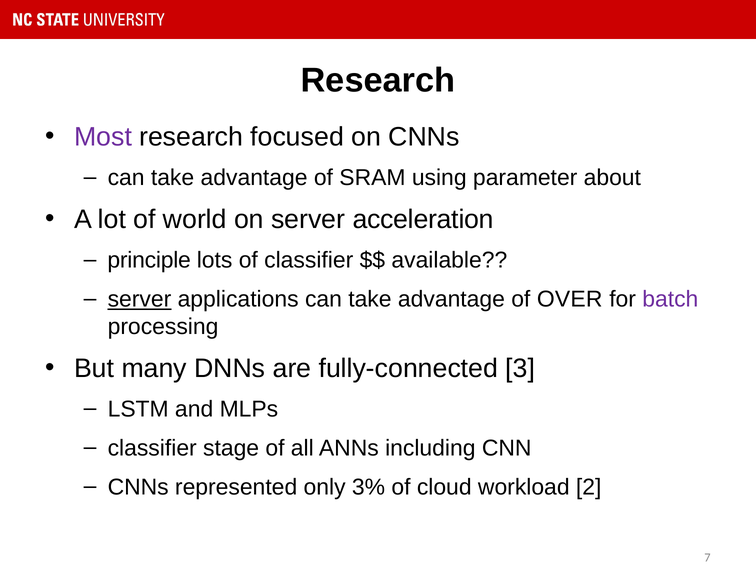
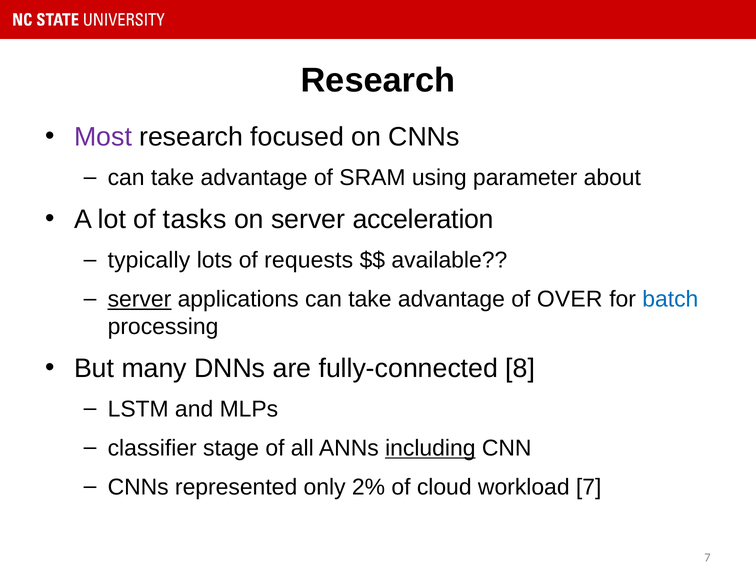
world: world -> tasks (195, 219)
principle: principle -> typically (149, 260)
of classifier: classifier -> requests (309, 260)
batch colour: purple -> blue (670, 299)
3: 3 -> 8 (520, 368)
including underline: none -> present (430, 448)
3%: 3% -> 2% (369, 487)
workload 2: 2 -> 7 (589, 487)
